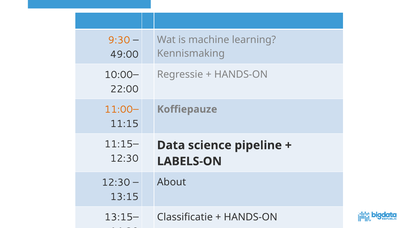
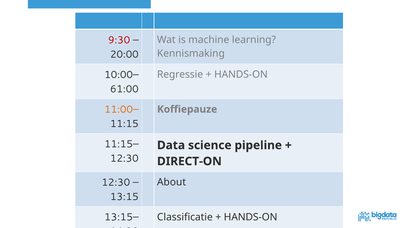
9:30 colour: orange -> red (119, 40)
49:00: 49:00 -> 20:00 (124, 54)
22:00: 22:00 -> 61:00 (124, 89)
LABELS-ON: LABELS-ON -> DIRECT-ON (189, 162)
